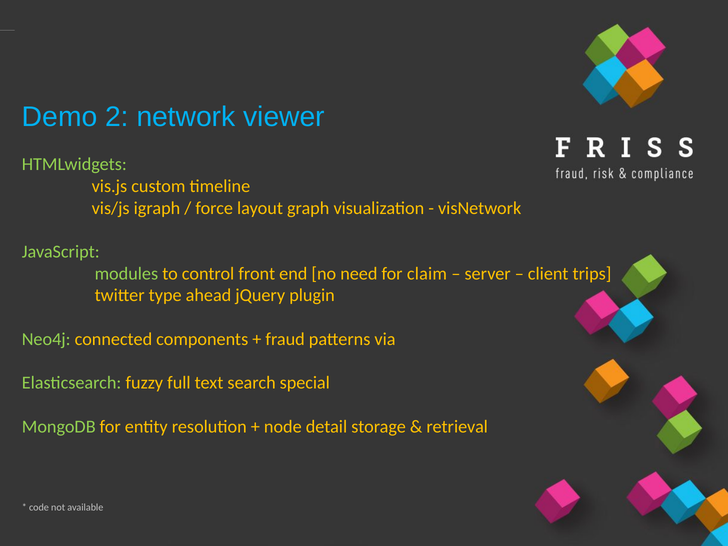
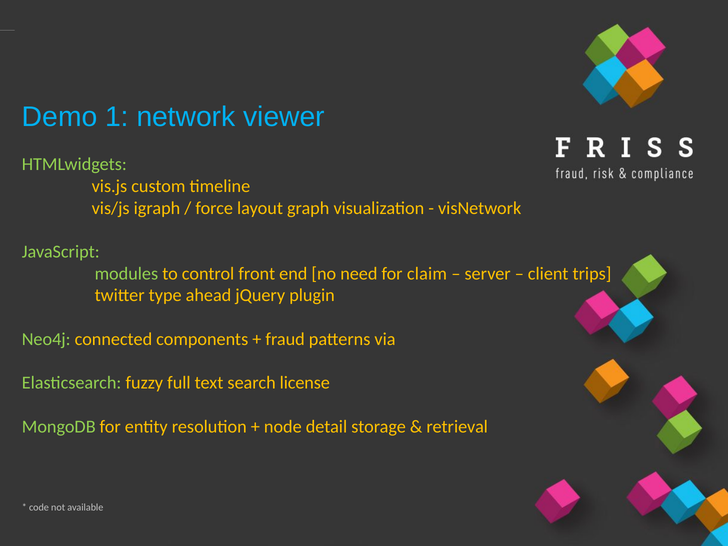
2: 2 -> 1 (117, 117)
special: special -> license (305, 383)
